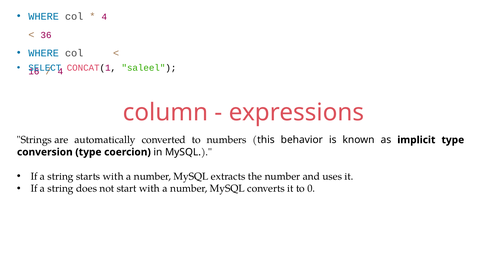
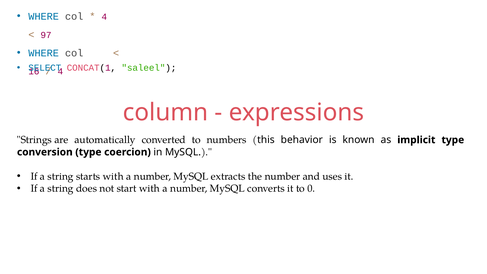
36: 36 -> 97 (46, 35)
